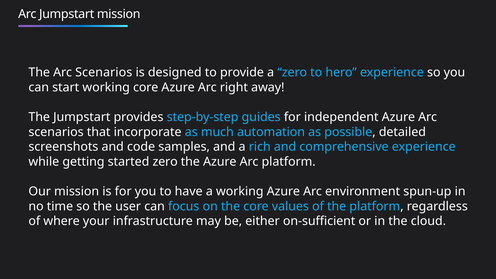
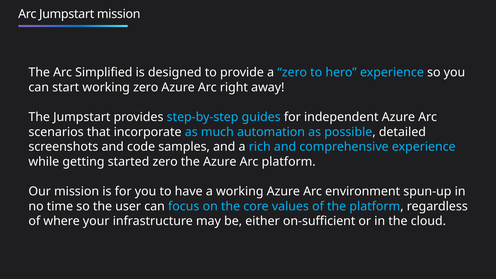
The Arc Scenarios: Scenarios -> Simplified (104, 72)
working core: core -> zero (146, 87)
